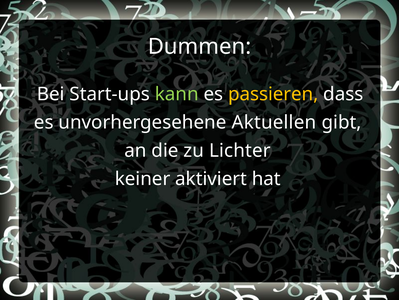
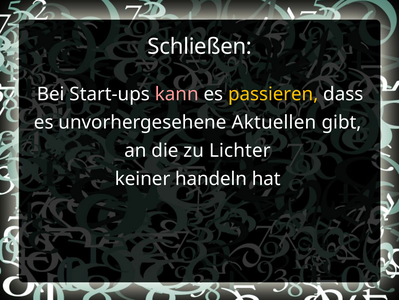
Dummen: Dummen -> Schließen (200, 46)
kann colour: light green -> pink (177, 94)
aktiviert: aktiviert -> handeln (211, 179)
